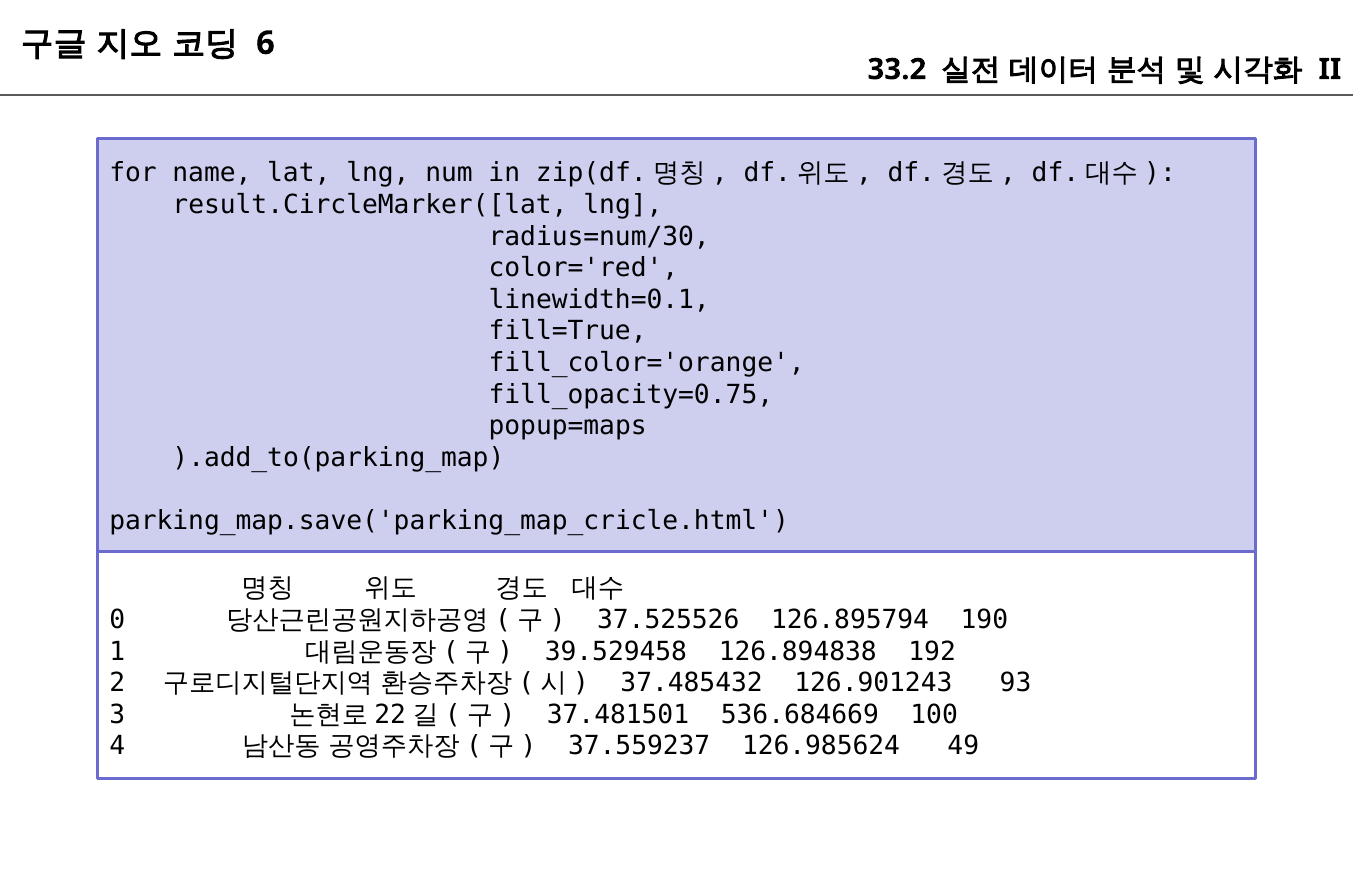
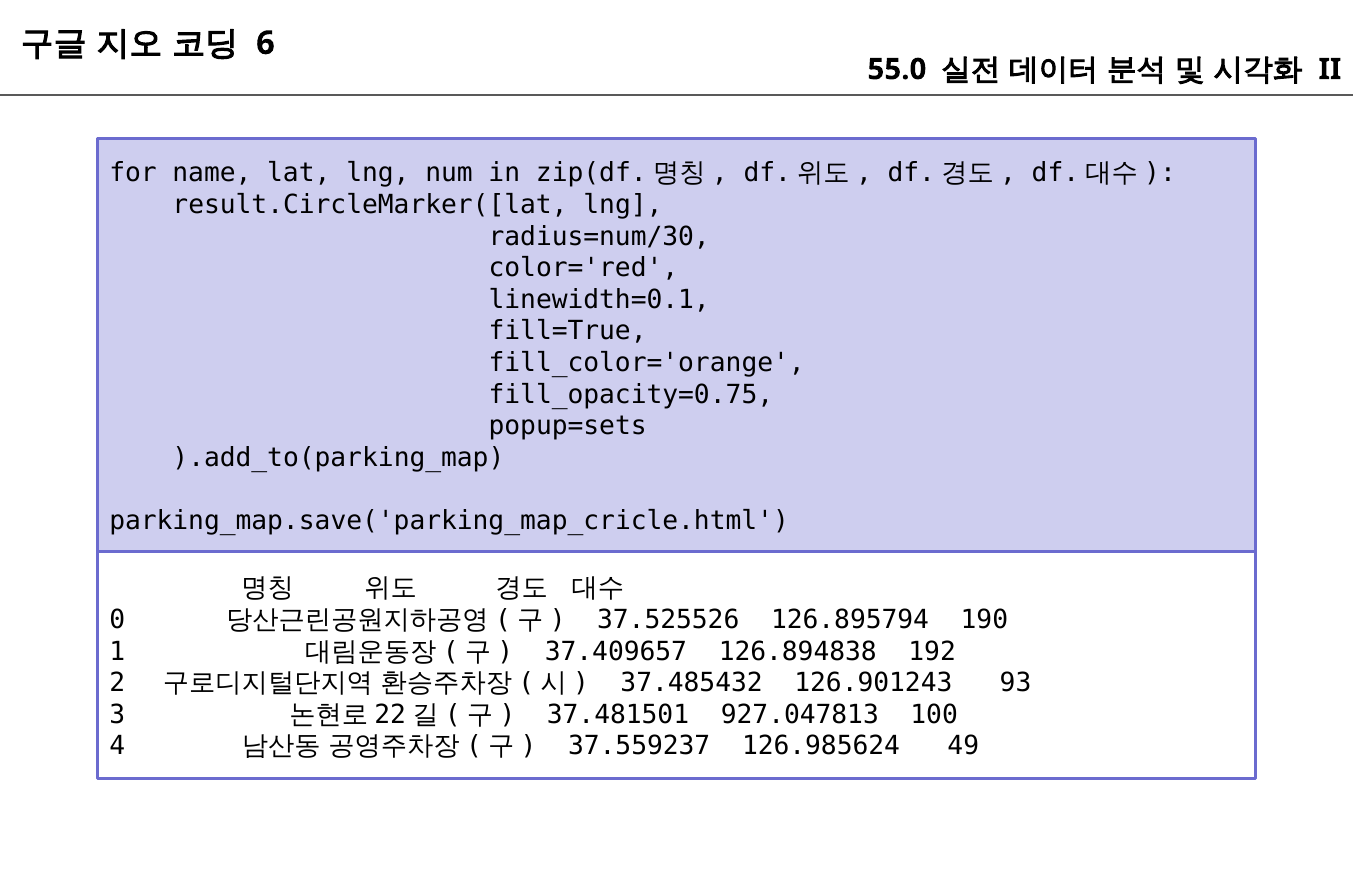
33.2: 33.2 -> 55.0 (897, 69)
popup=maps: popup=maps -> popup=sets (568, 426)
39.529458: 39.529458 -> 37.409657 (616, 651)
536.684669: 536.684669 -> 927.047813 (800, 714)
